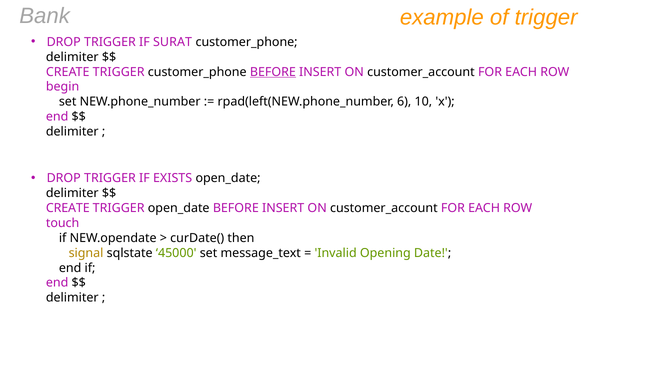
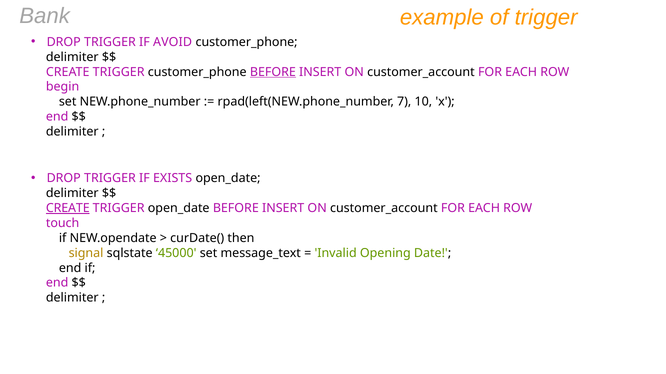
SURAT: SURAT -> AVOID (173, 42)
6: 6 -> 7 (404, 102)
CREATE underline: none -> present (68, 208)
